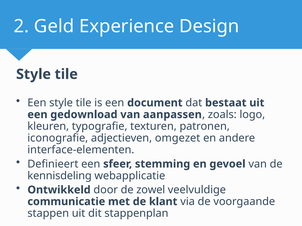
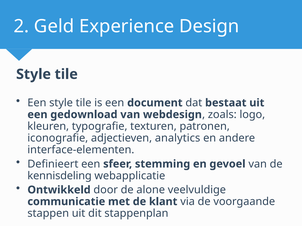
aanpassen: aanpassen -> webdesign (172, 115)
omgezet: omgezet -> analytics (178, 138)
zowel: zowel -> alone (151, 190)
